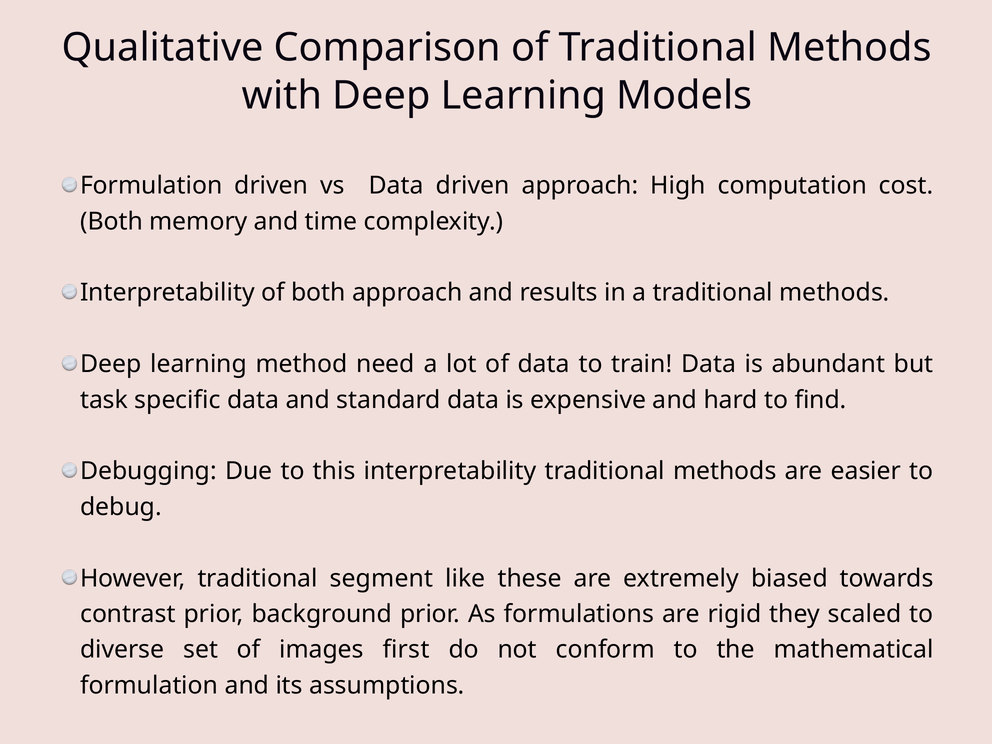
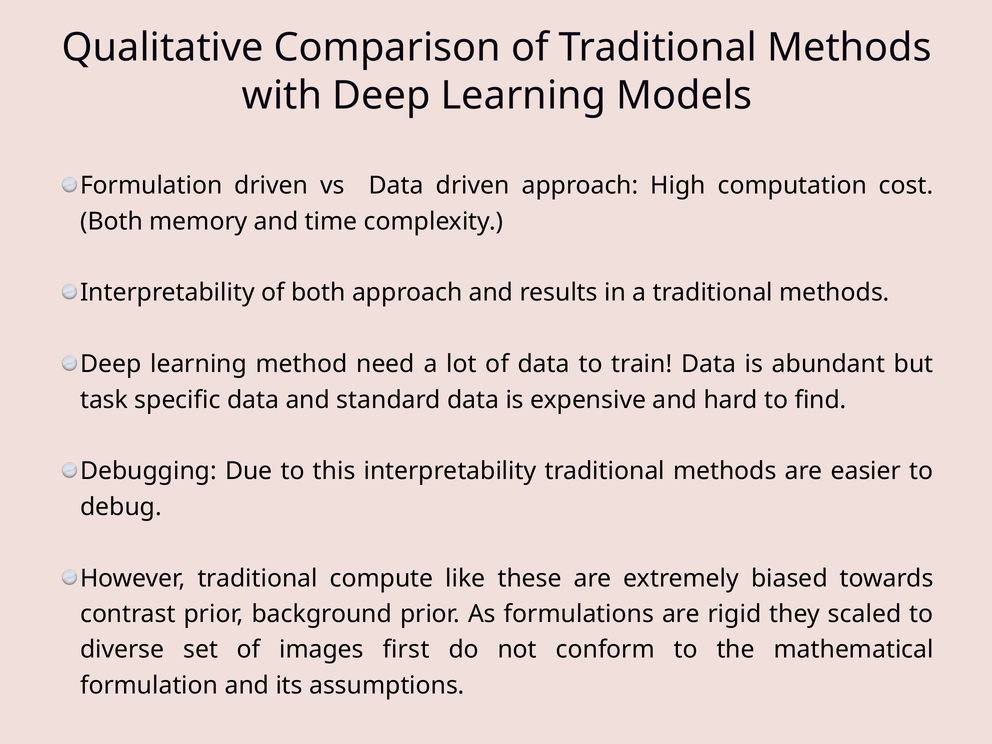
segment: segment -> compute (382, 578)
